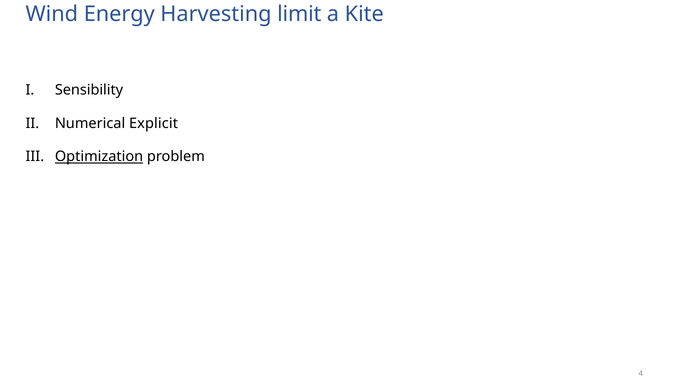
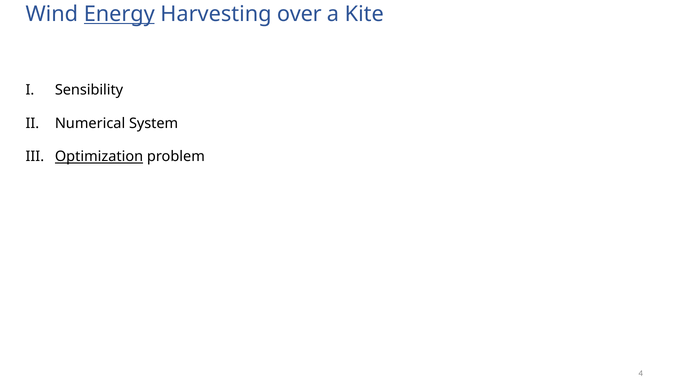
Energy underline: none -> present (119, 14)
limit: limit -> over (299, 14)
Explicit: Explicit -> System (154, 123)
